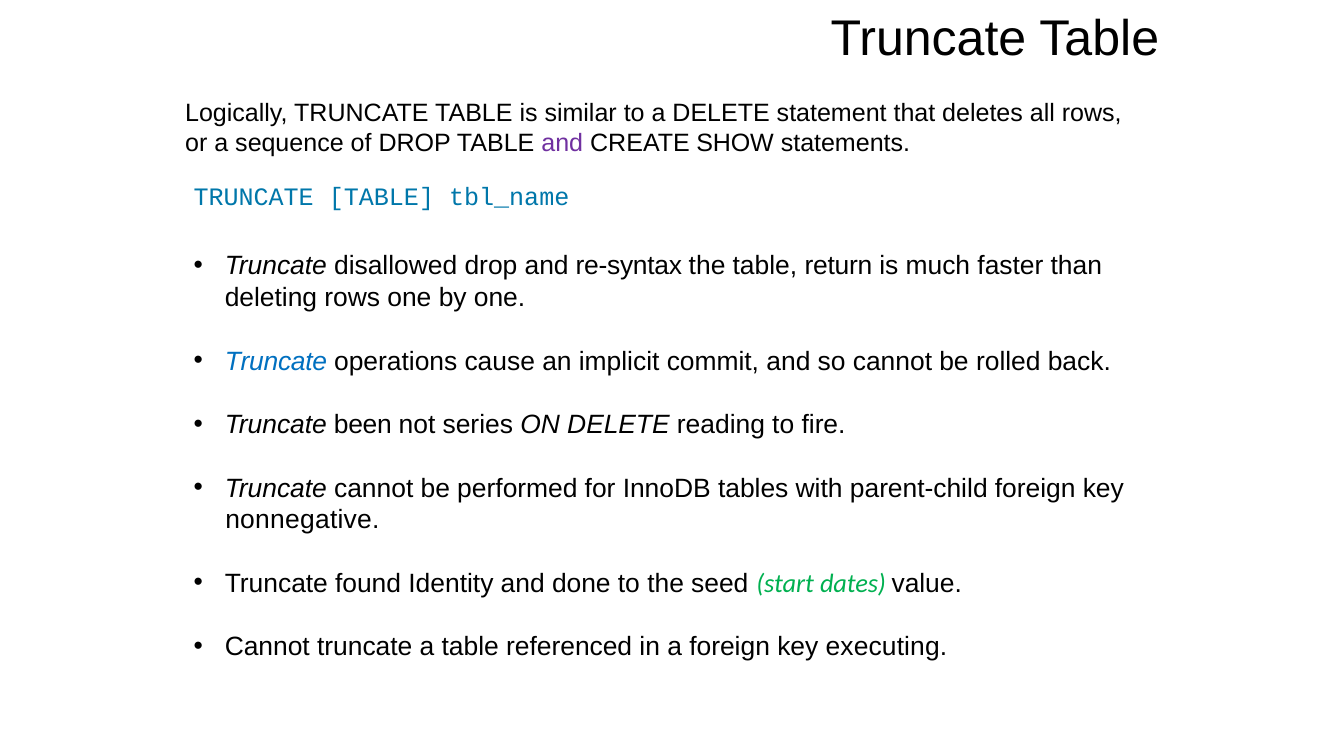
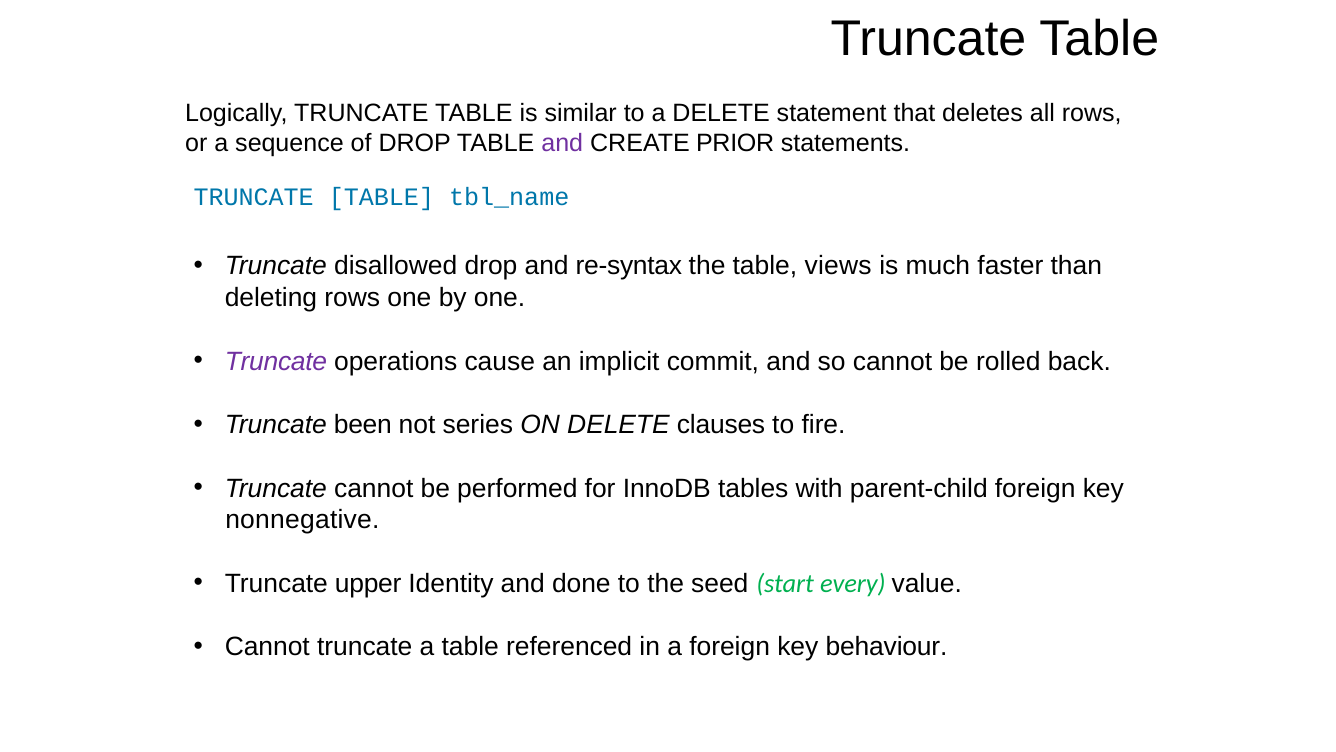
SHOW: SHOW -> PRIOR (735, 144)
return: return -> views (838, 266)
Truncate colour: blue -> purple (276, 361)
reading: reading -> clauses (721, 425)
found: found -> upper (368, 583)
dates: dates -> every (853, 583)
executing: executing -> behaviour (887, 647)
